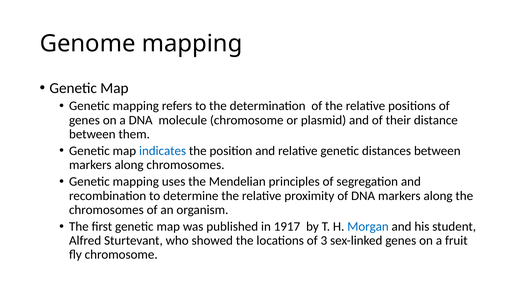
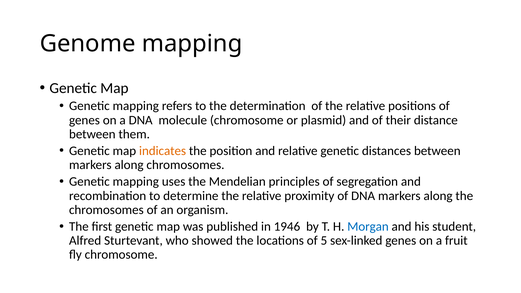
indicates colour: blue -> orange (163, 151)
1917: 1917 -> 1946 (287, 227)
3: 3 -> 5 (324, 241)
